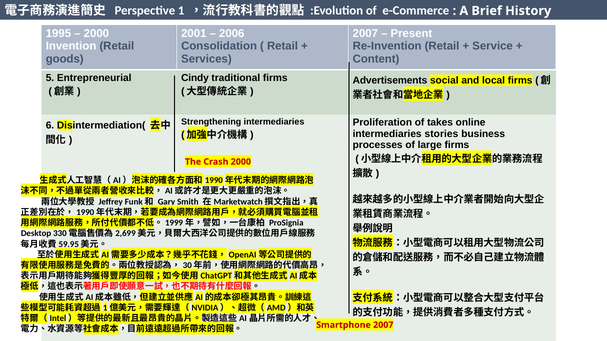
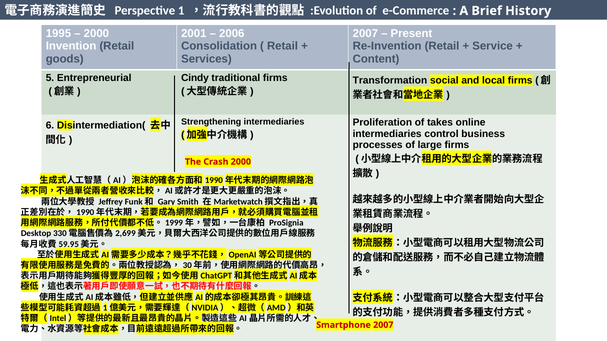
Advertisements: Advertisements -> Transformation (390, 80)
stories: stories -> control (441, 134)
